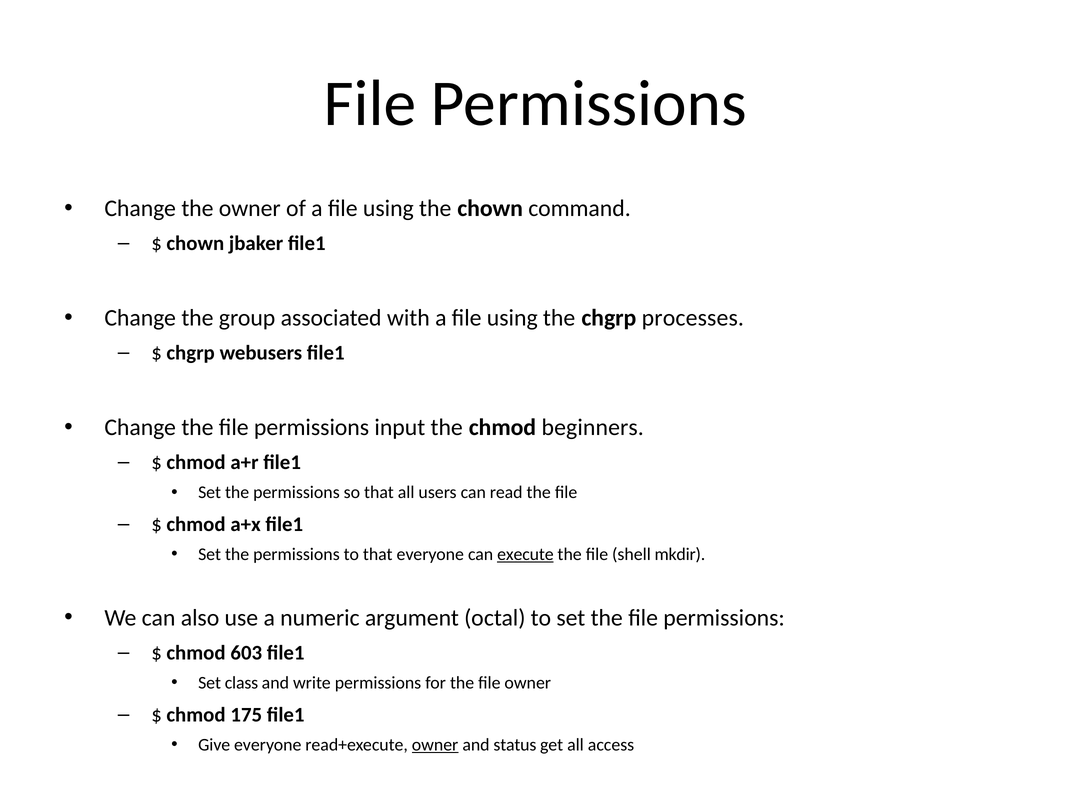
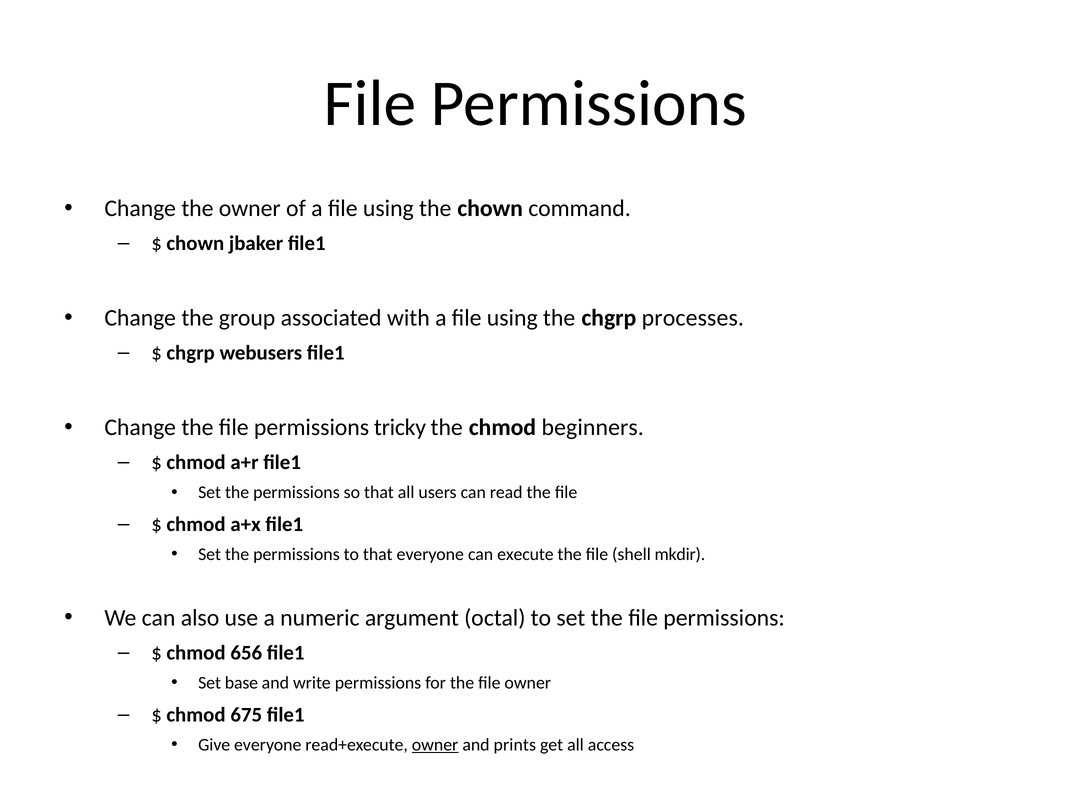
input: input -> tricky (400, 428)
execute underline: present -> none (525, 555)
603: 603 -> 656 (246, 653)
class: class -> base (241, 683)
175: 175 -> 675 (246, 715)
status: status -> prints (515, 745)
